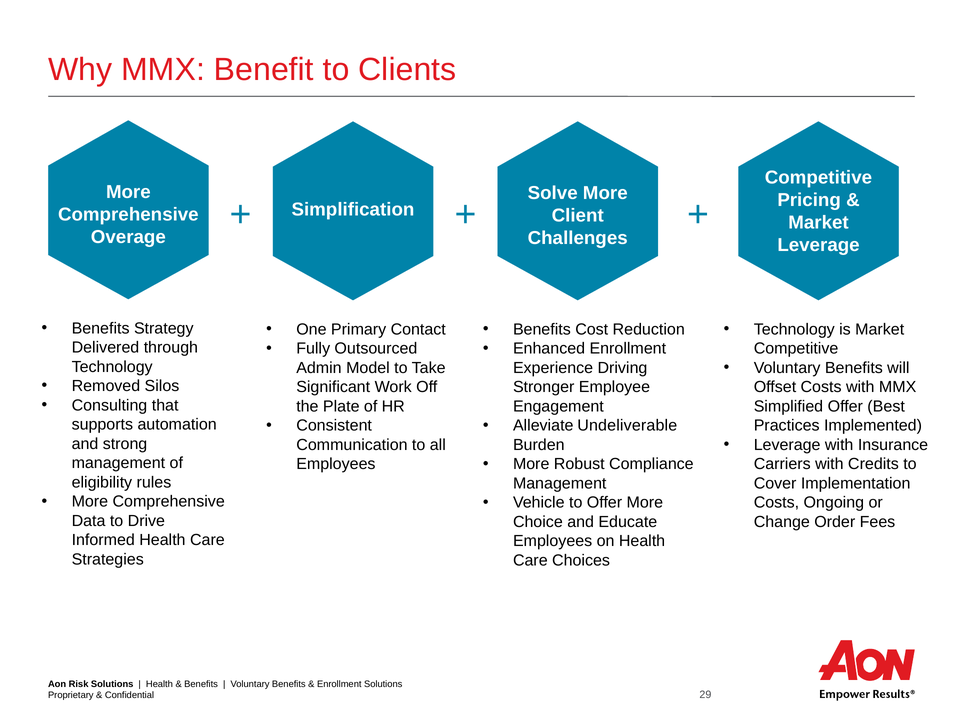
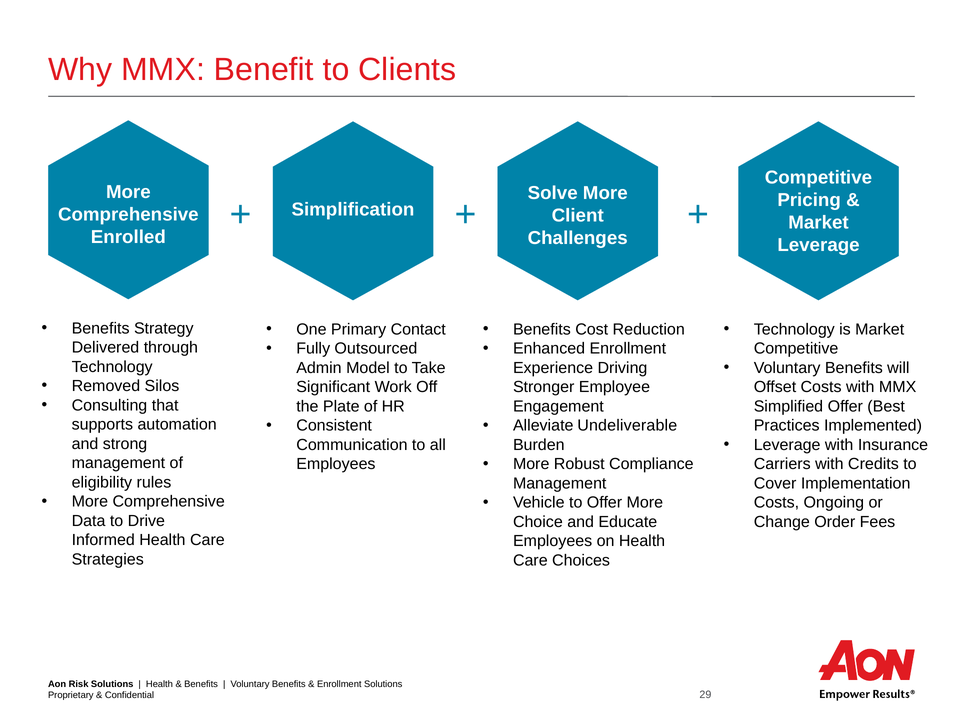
Overage: Overage -> Enrolled (128, 237)
